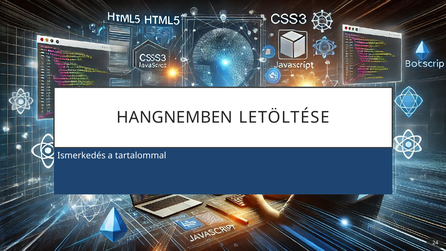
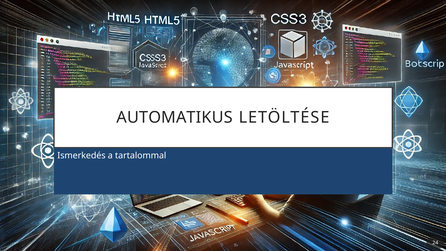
HANGNEMBEN: HANGNEMBEN -> AUTOMATIKUS (175, 117)
